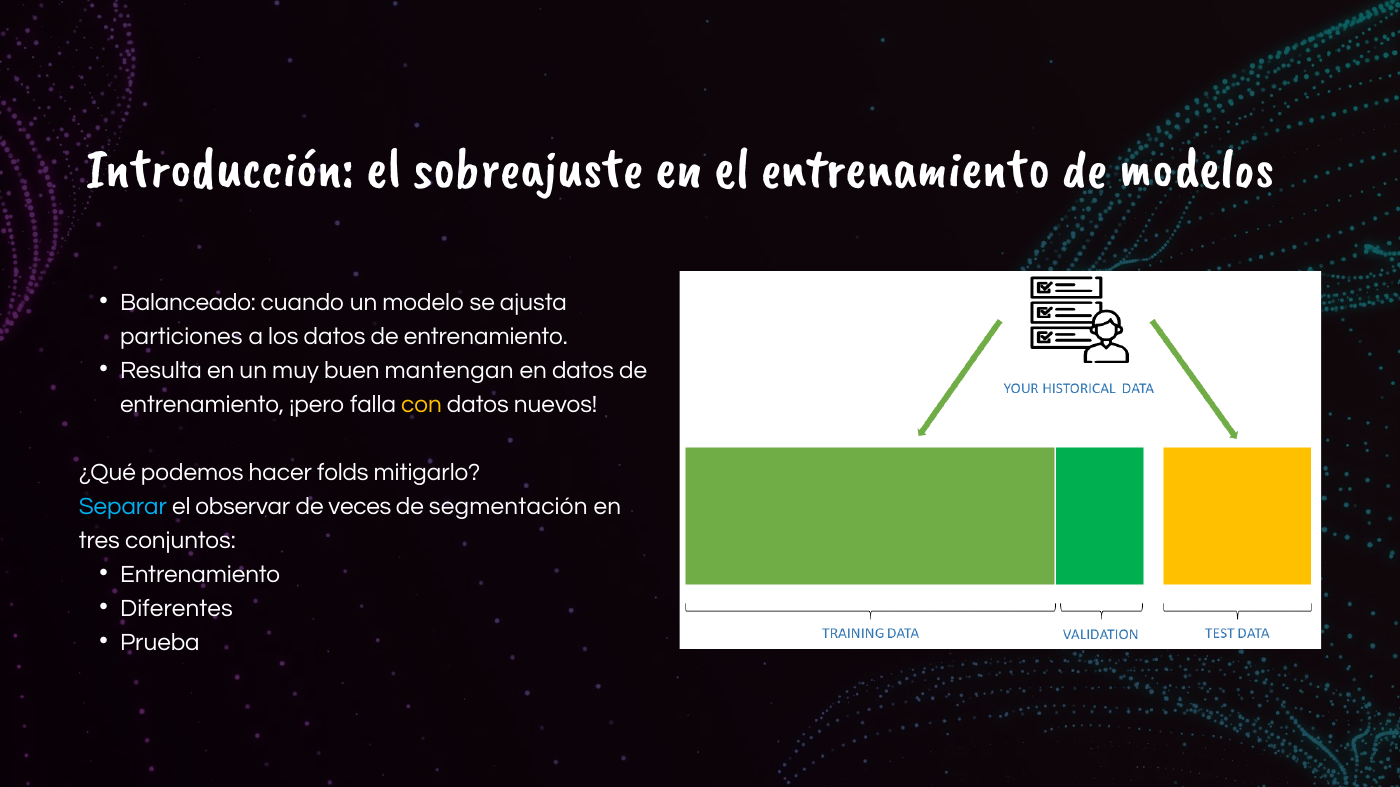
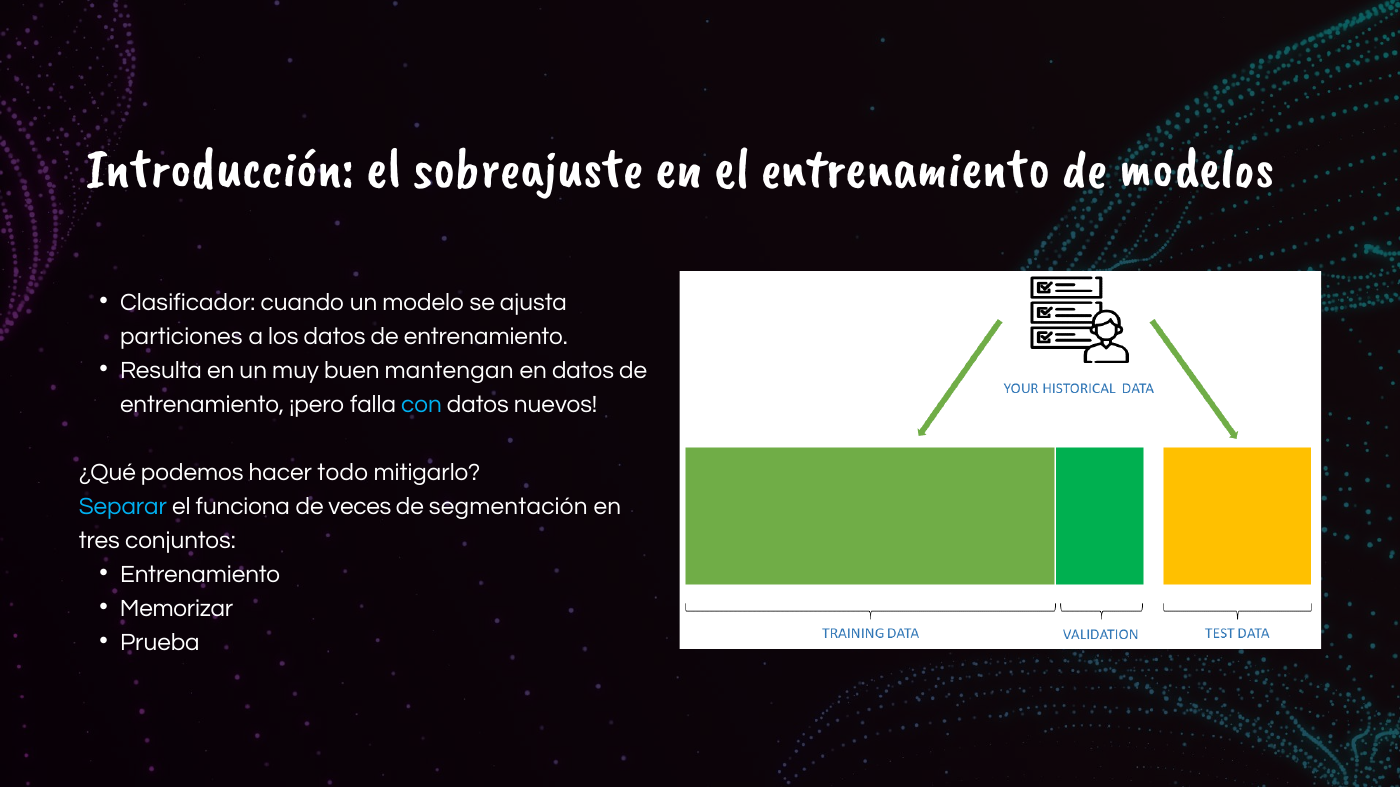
Balanceado: Balanceado -> Clasificador (188, 302)
con colour: yellow -> light blue (421, 404)
folds: folds -> todo (343, 472)
observar: observar -> funciona (243, 507)
Diferentes: Diferentes -> Memorizar (177, 609)
